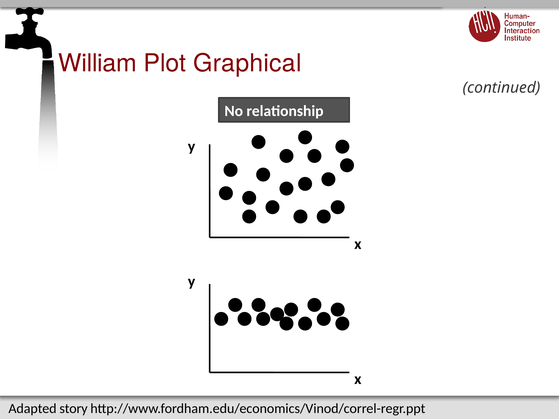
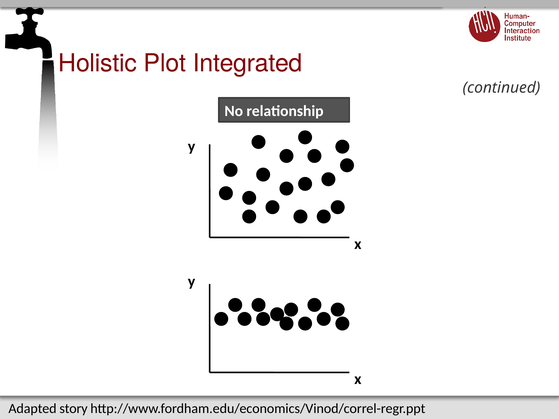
William: William -> Holistic (98, 64)
Graphical: Graphical -> Integrated (248, 64)
